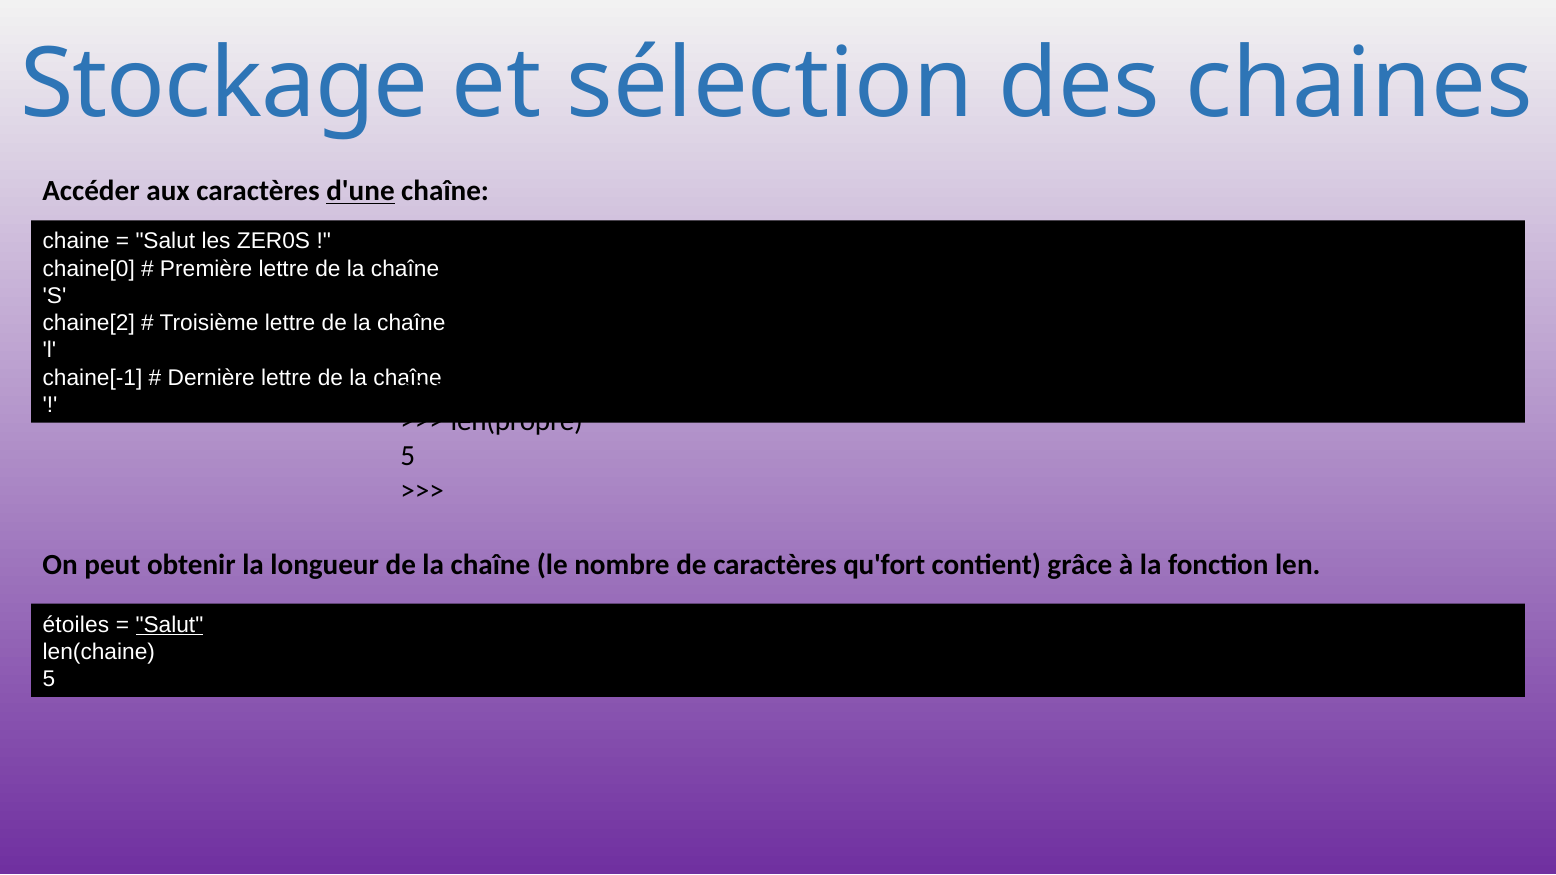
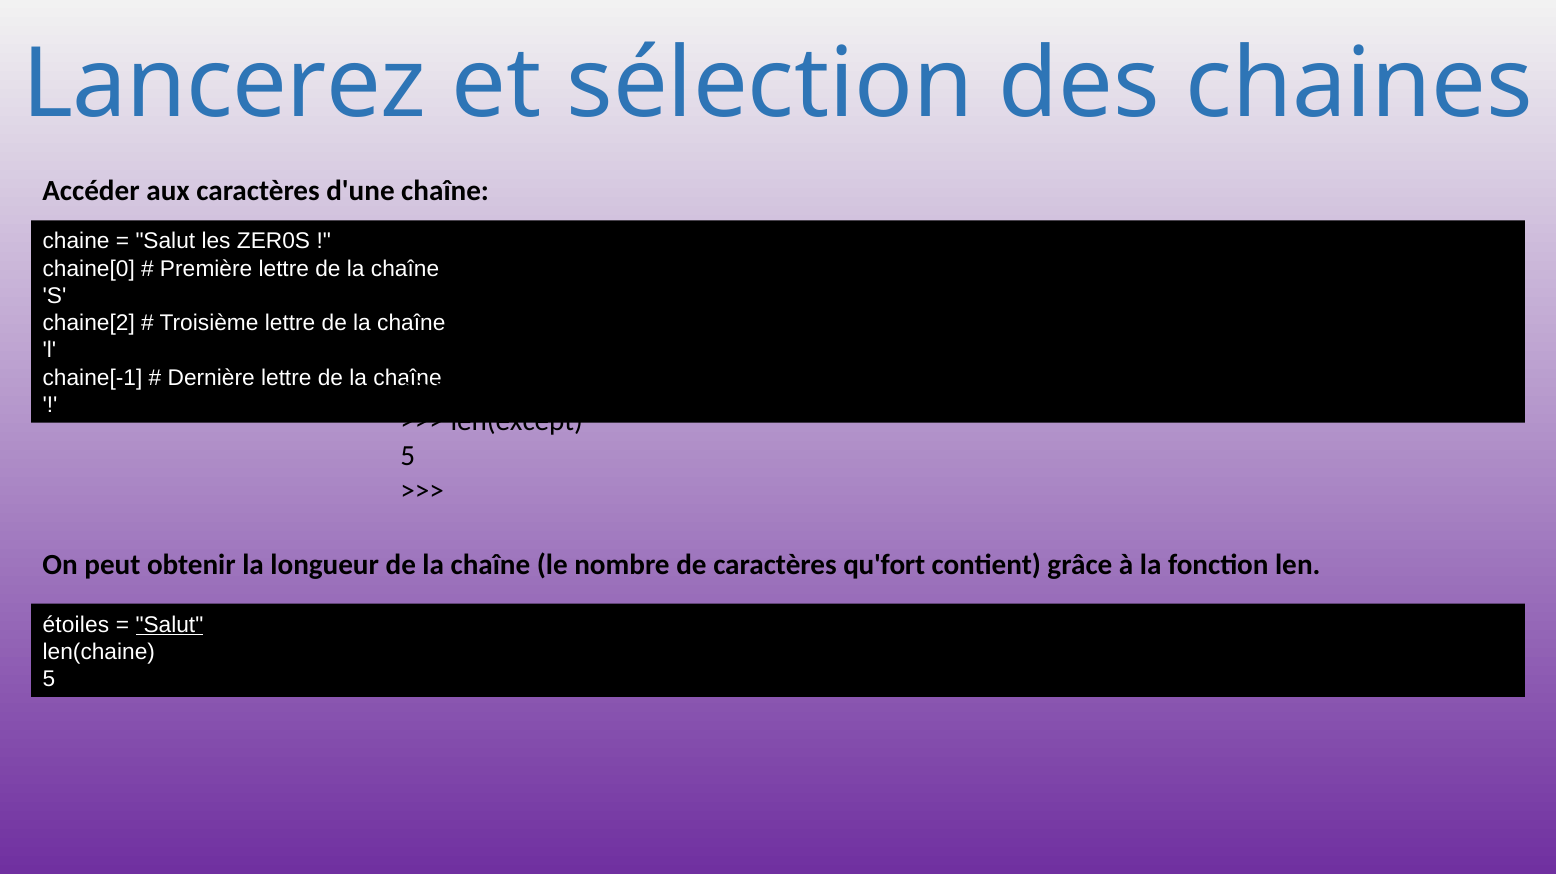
Stockage: Stockage -> Lancerez (224, 84)
d'une underline: present -> none (361, 191)
len(propre: len(propre -> len(except (517, 421)
